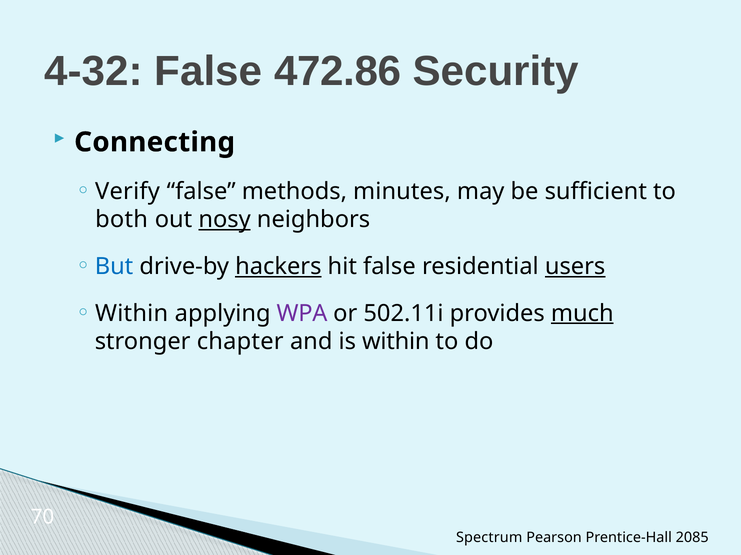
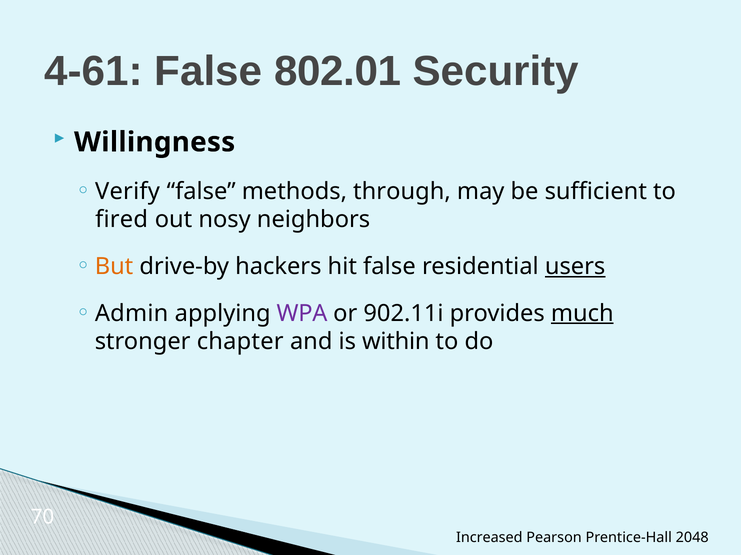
4-32: 4-32 -> 4-61 (94, 71)
472.86: 472.86 -> 802.01 (338, 71)
Connecting: Connecting -> Willingness (155, 142)
minutes: minutes -> through (402, 191)
both: both -> fired (122, 220)
nosy underline: present -> none (225, 220)
But colour: blue -> orange (114, 267)
hackers underline: present -> none (278, 267)
Within: Within -> Admin (132, 314)
502.11i: 502.11i -> 902.11i (403, 314)
Spectrum: Spectrum -> Increased (489, 538)
2085: 2085 -> 2048 (692, 538)
